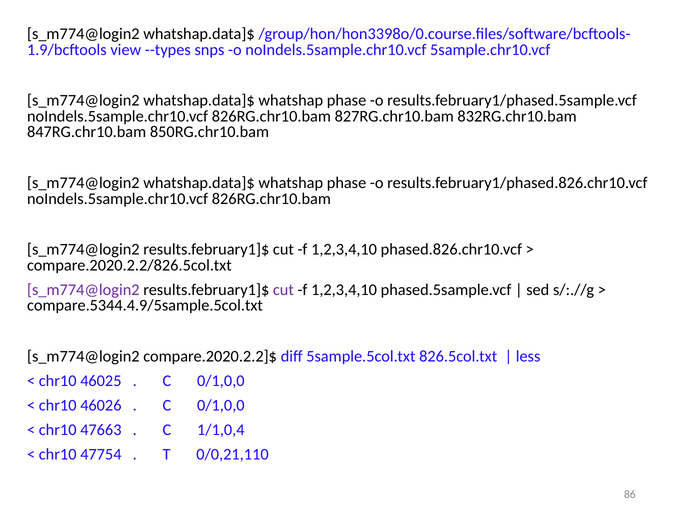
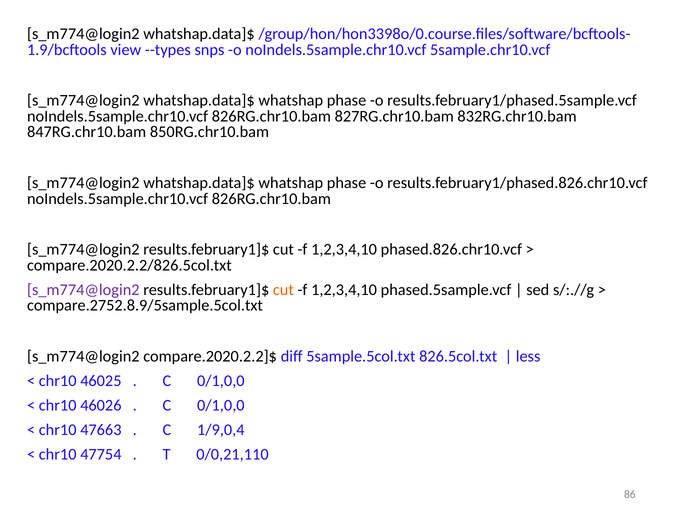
cut colour: purple -> orange (283, 289)
compare.5344.4.9/5sample.5col.txt: compare.5344.4.9/5sample.5col.txt -> compare.2752.8.9/5sample.5col.txt (145, 305)
1/1,0,4: 1/1,0,4 -> 1/9,0,4 (221, 429)
